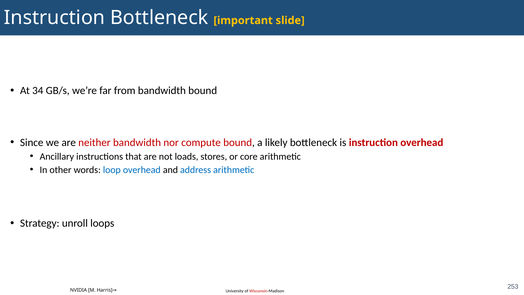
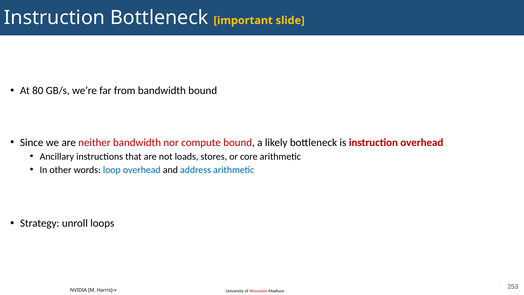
34: 34 -> 80 (38, 91)
